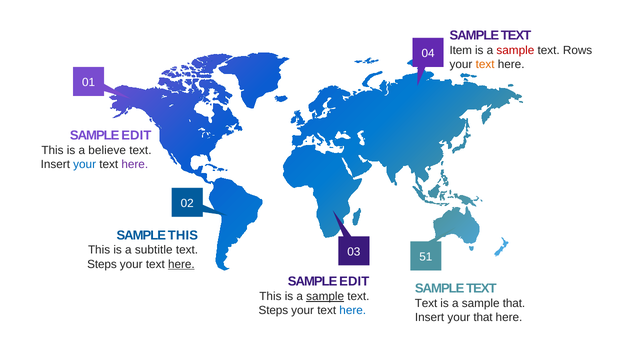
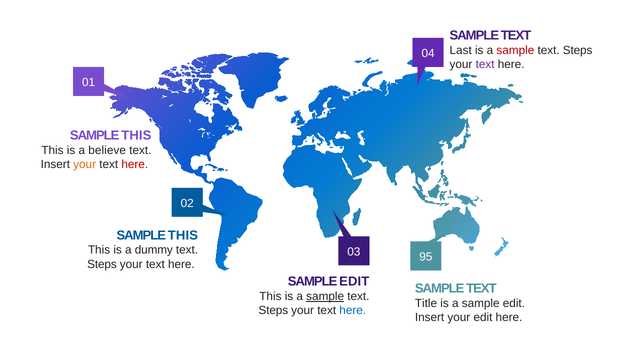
Item: Item -> Last (461, 50)
Rows: Rows -> Steps (578, 50)
text colour: orange -> purple (485, 64)
EDIT: EDIT -> THIS (136, 136)
your colour: blue -> orange (85, 165)
here colour: purple -> red (135, 165)
subtitle: subtitle -> dummy (154, 250)
51: 51 -> 95 (426, 257)
here underline: present -> none (181, 264)
Text: Text -> Title (426, 303)
a sample that: that -> edit (514, 303)
your that: that -> edit (483, 318)
